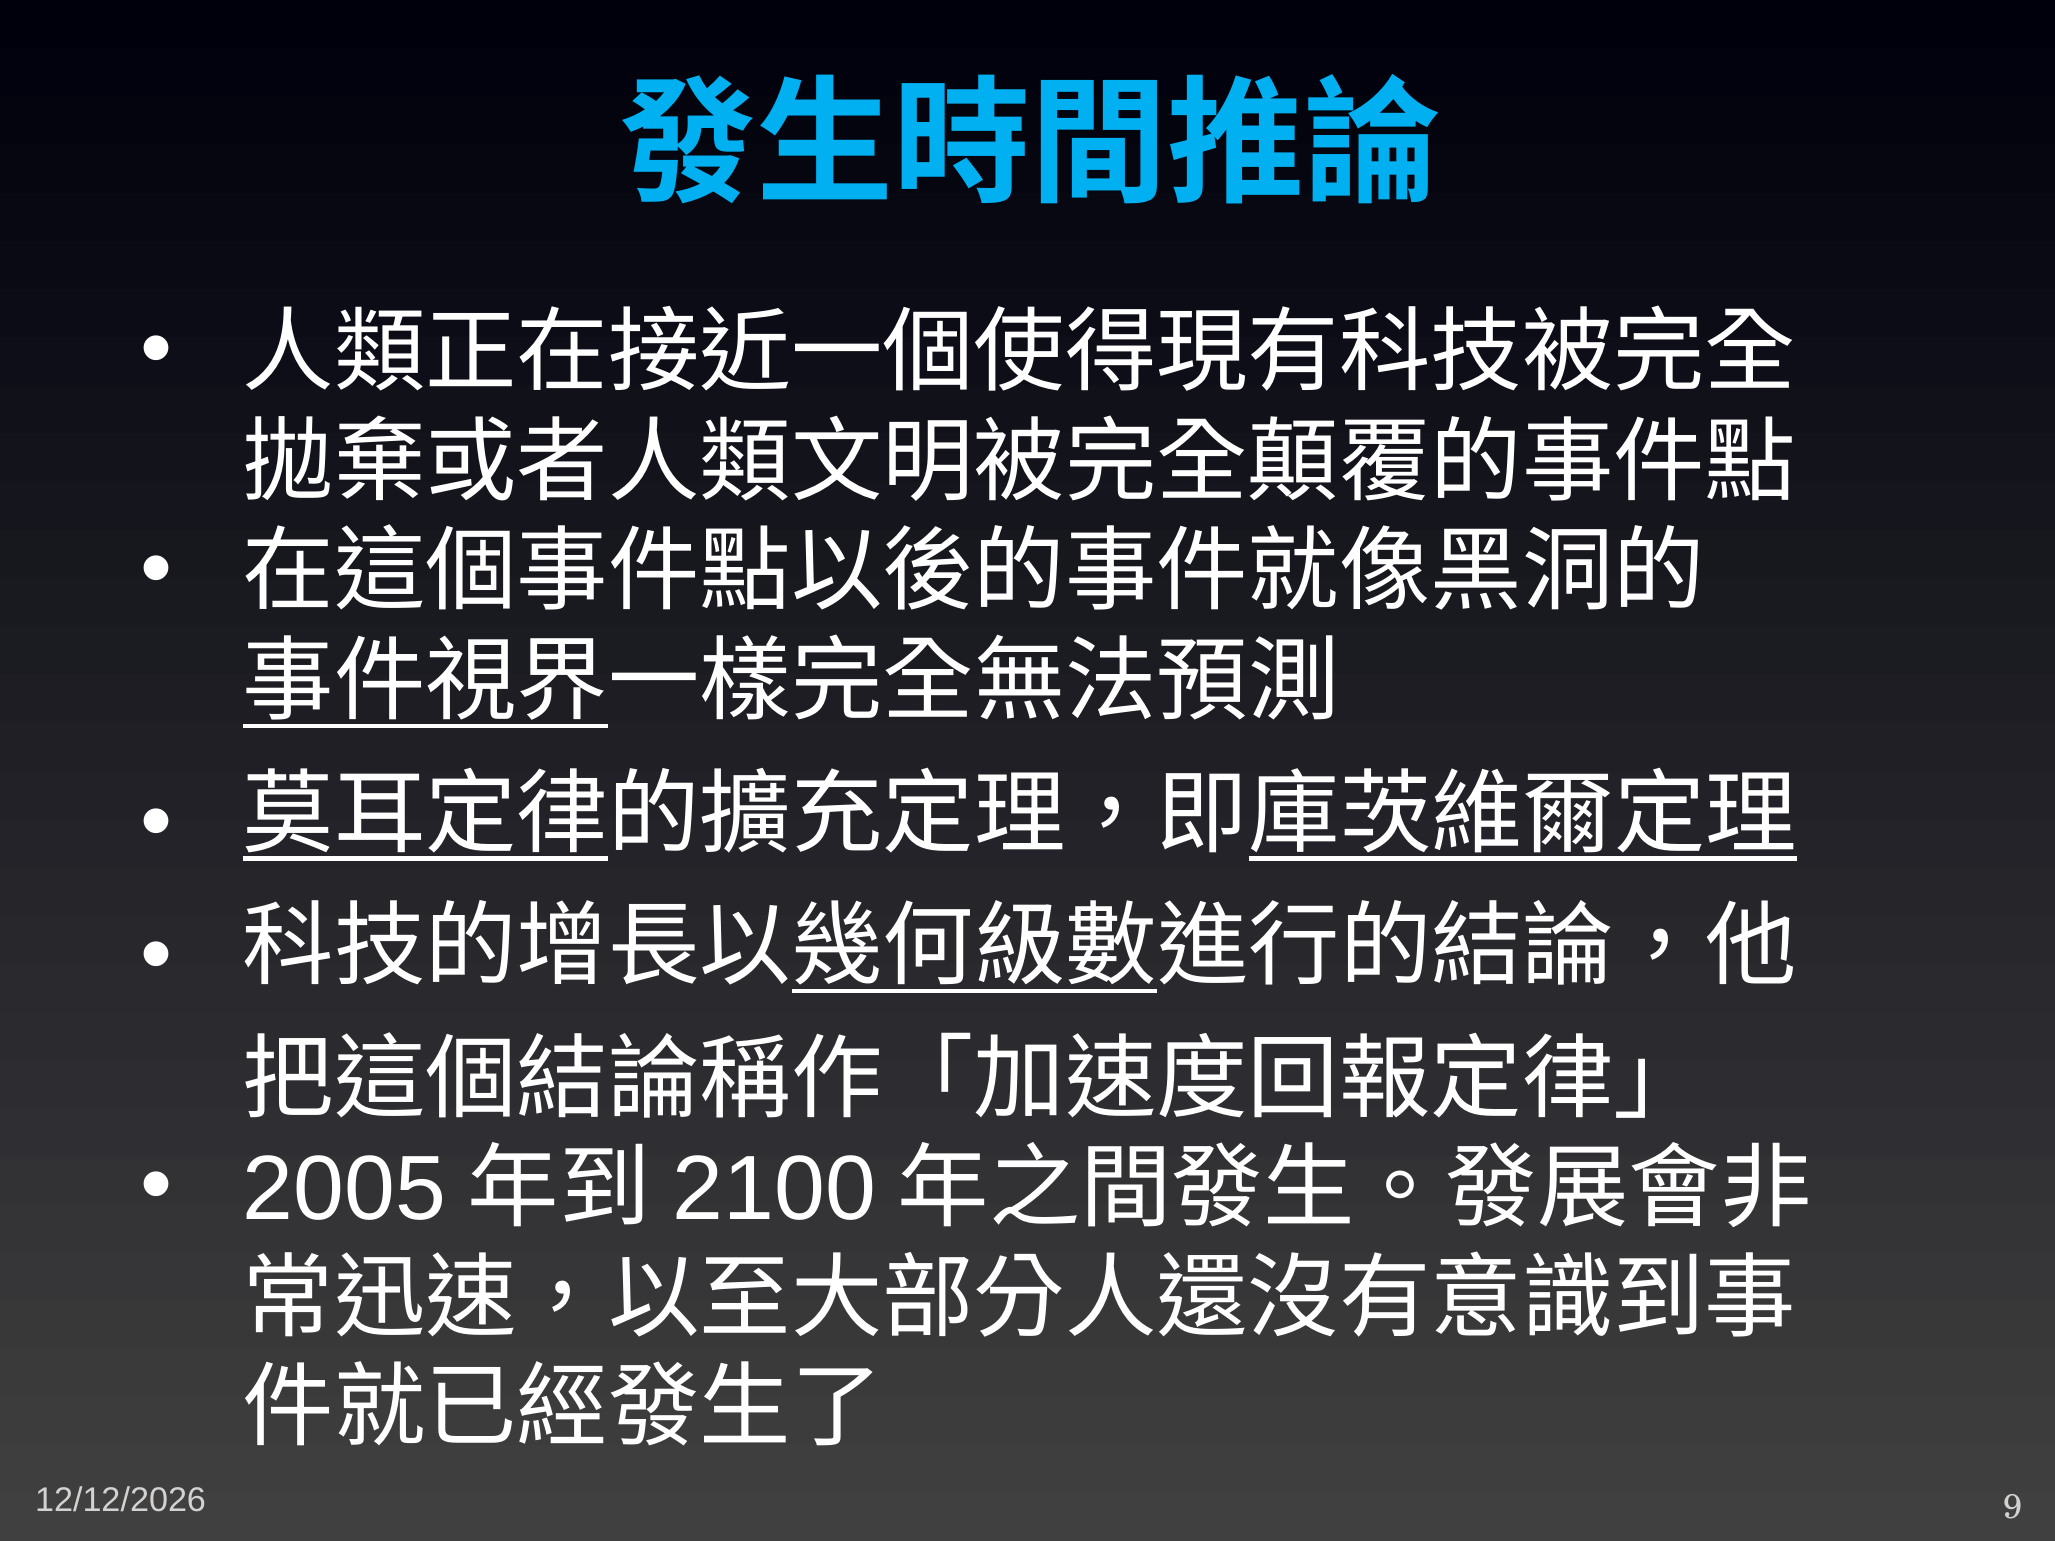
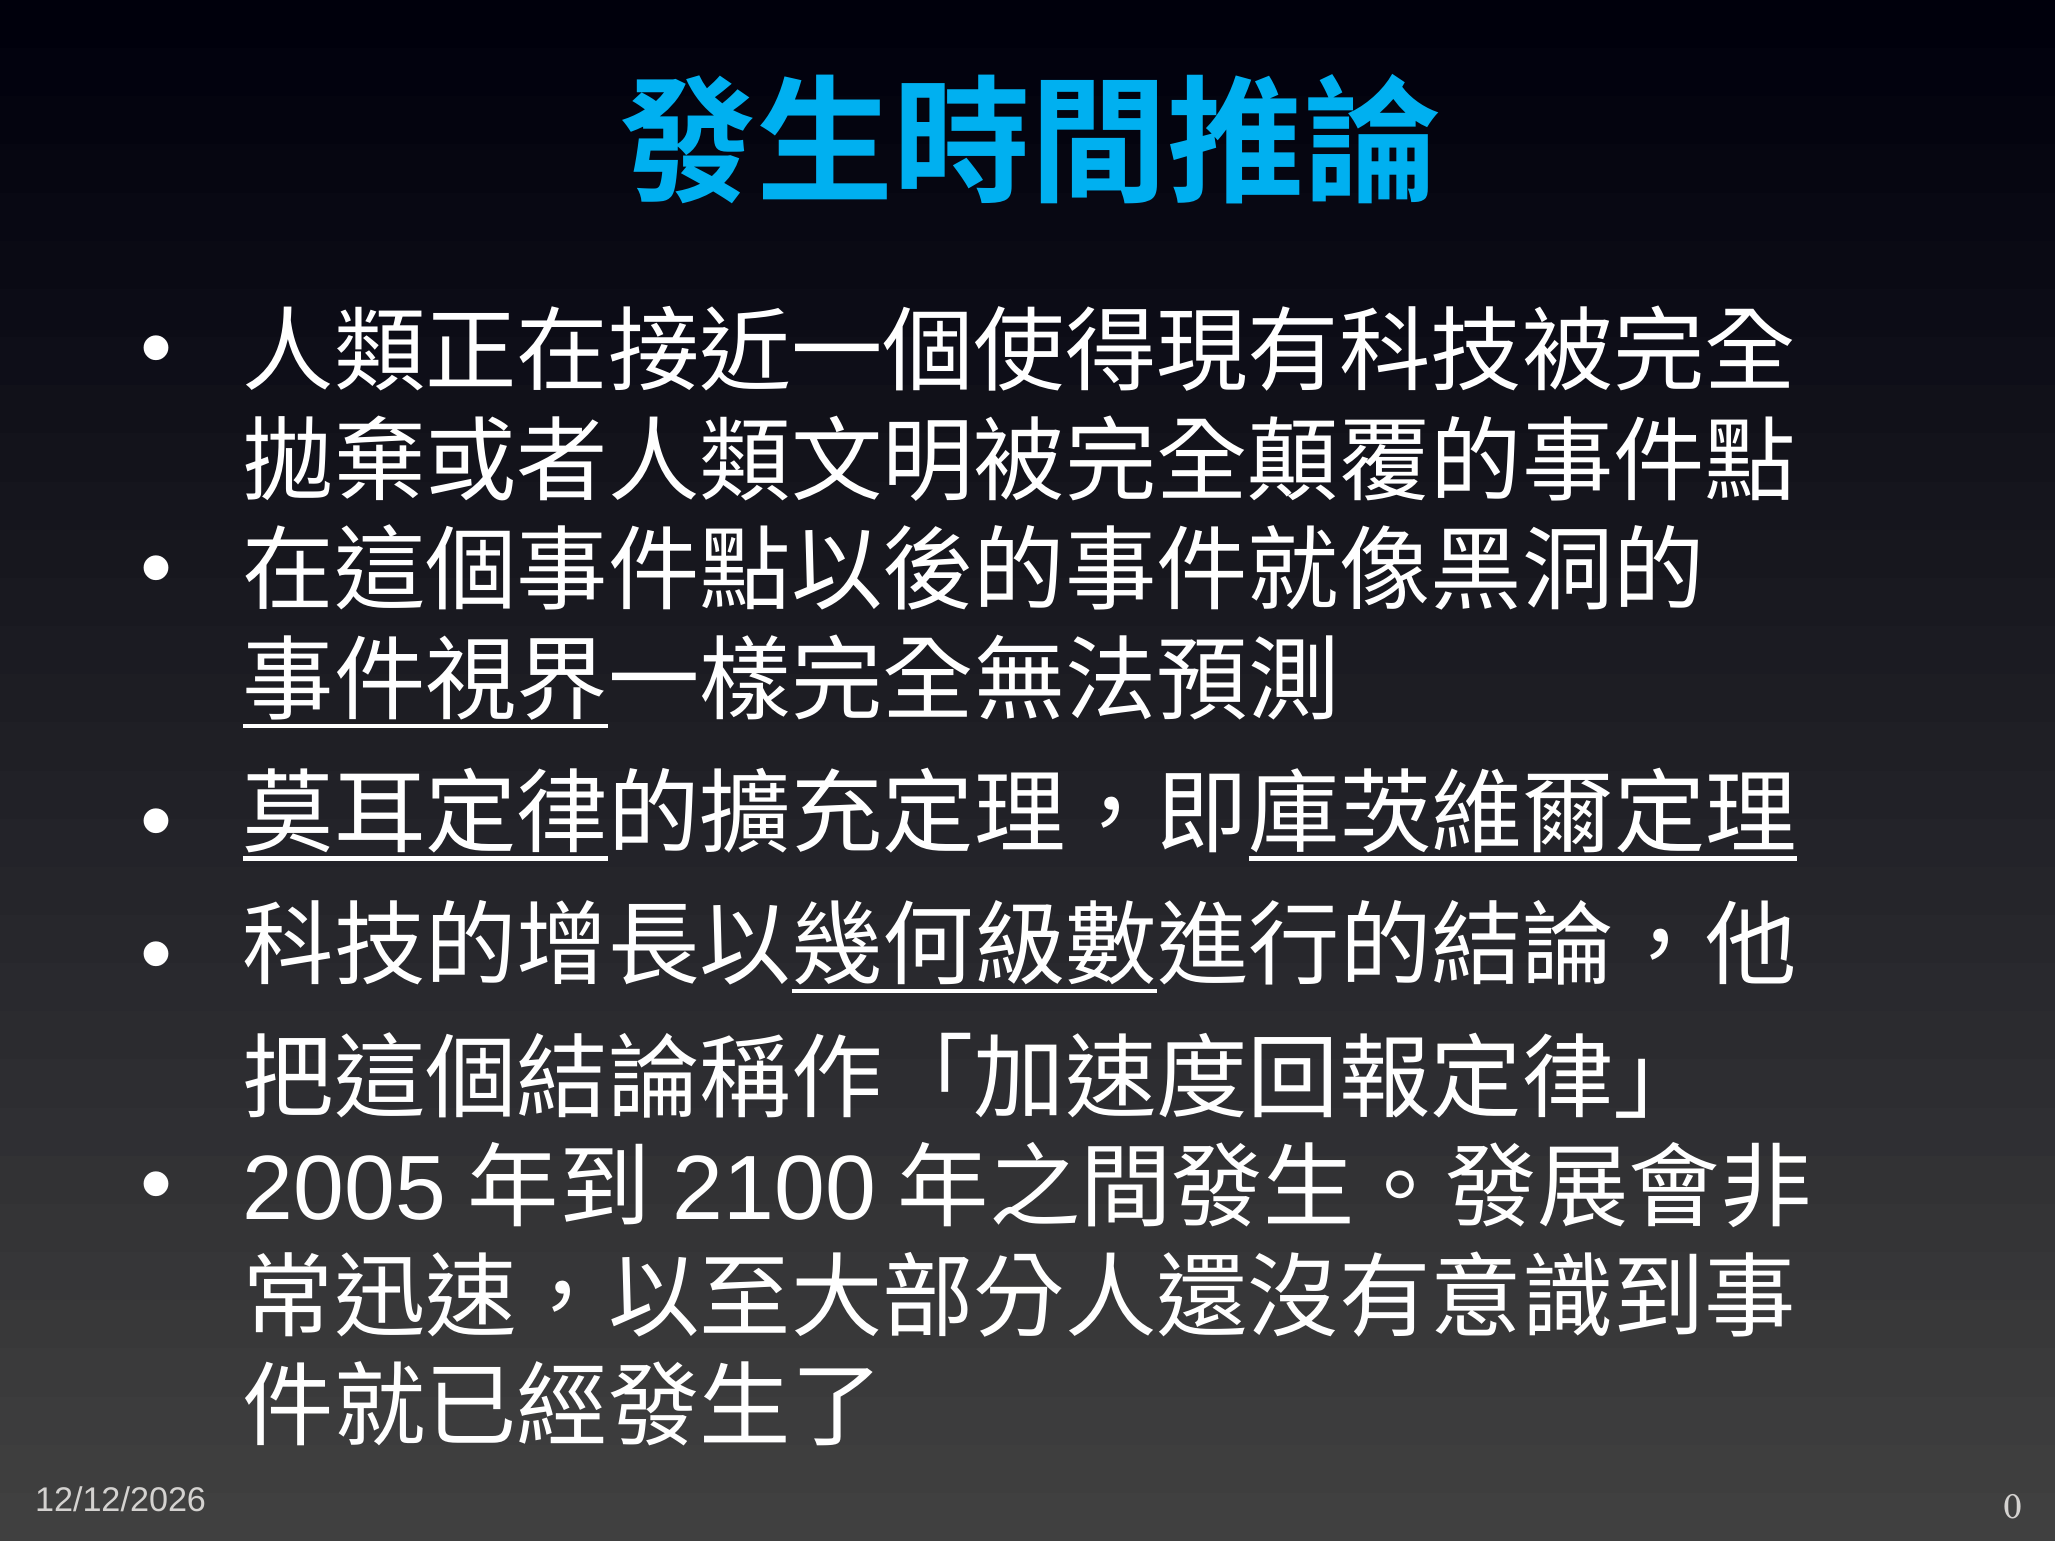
9: 9 -> 0 (2013, 1507)
